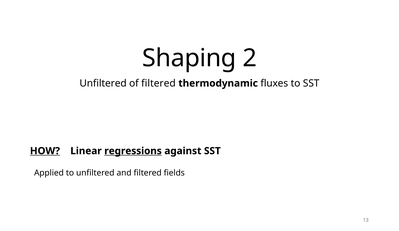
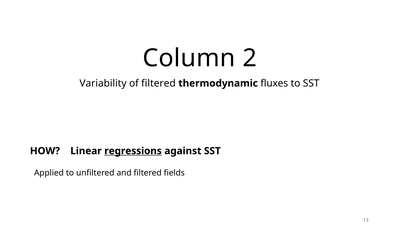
Shaping: Shaping -> Column (189, 58)
Unfiltered: Unfiltered -> Variability (103, 83)
HOW underline: present -> none (45, 151)
